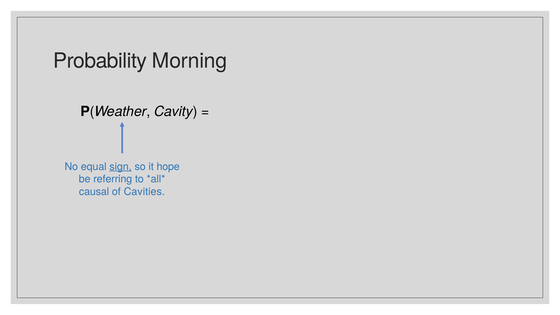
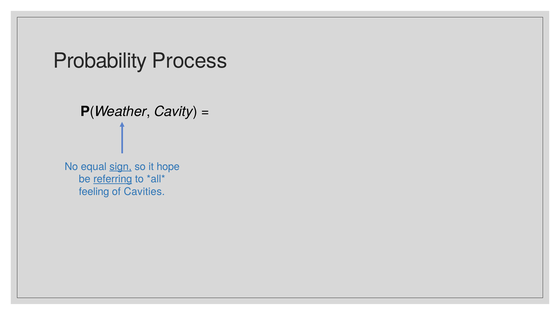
Morning: Morning -> Process (190, 61)
referring underline: none -> present (113, 179)
causal: causal -> feeling (94, 192)
